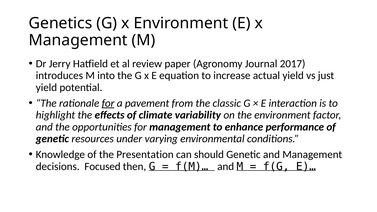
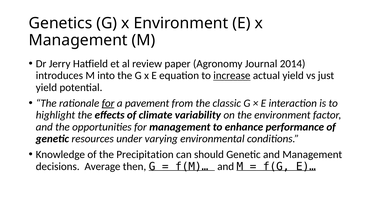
2017: 2017 -> 2014 (293, 64)
increase underline: none -> present (232, 76)
Presentation: Presentation -> Precipitation (145, 155)
Focused: Focused -> Average (102, 166)
